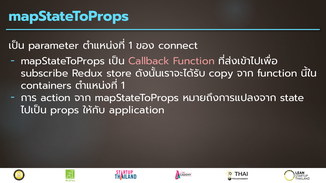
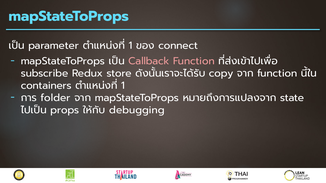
action: action -> folder (55, 98)
application: application -> debugging (137, 110)
